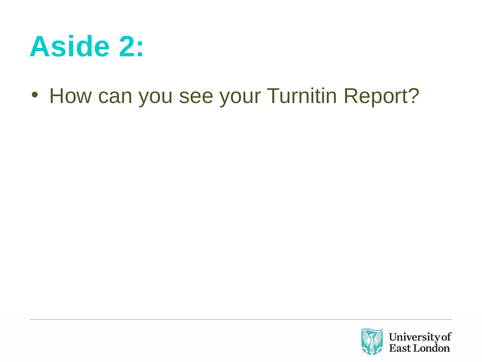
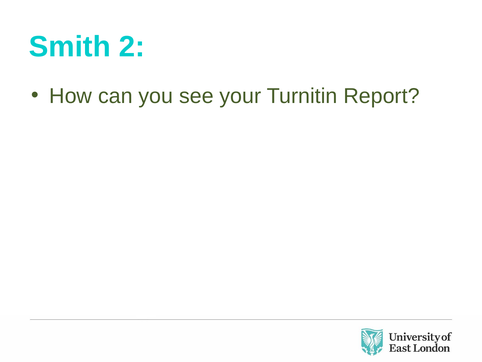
Aside: Aside -> Smith (70, 47)
